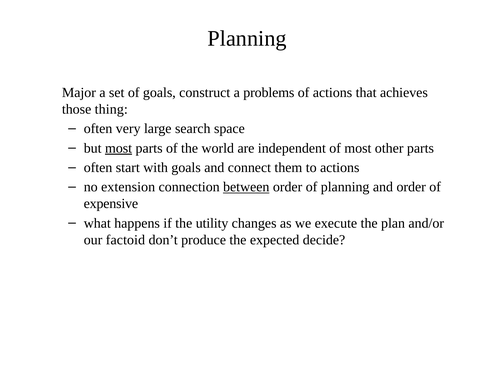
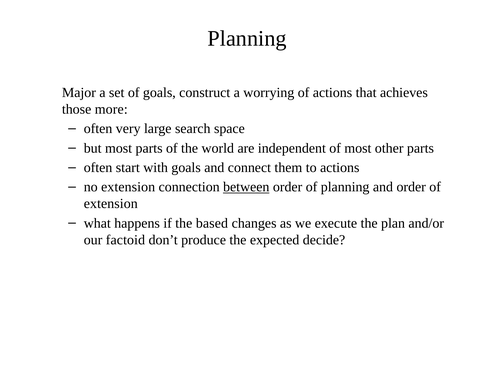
problems: problems -> worrying (269, 93)
thing: thing -> more (111, 109)
most underline: present -> none (119, 148)
expensive: expensive -> extension (111, 204)
utility: utility -> based (212, 223)
